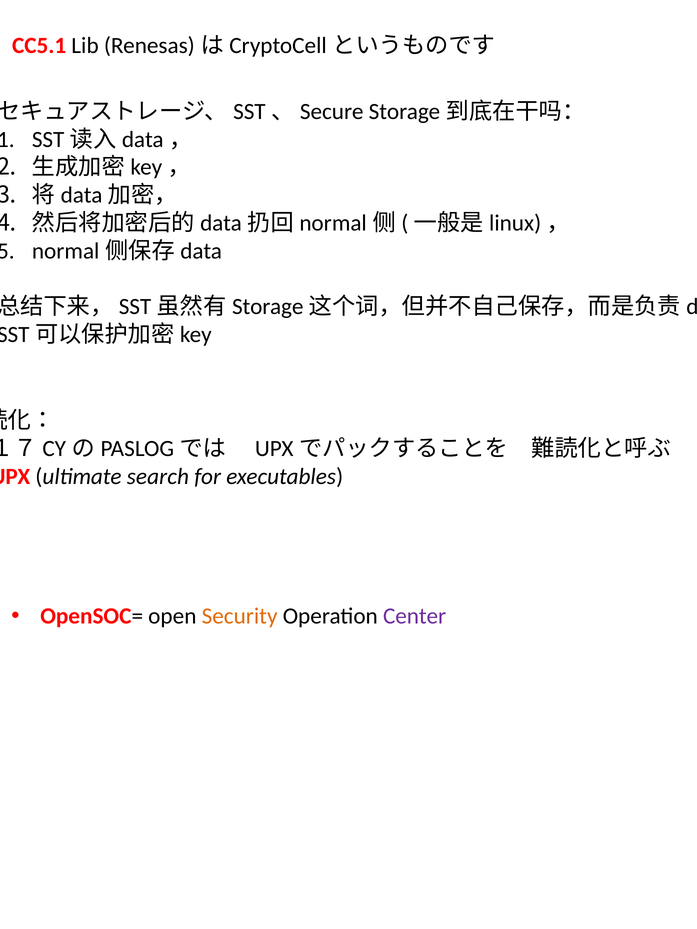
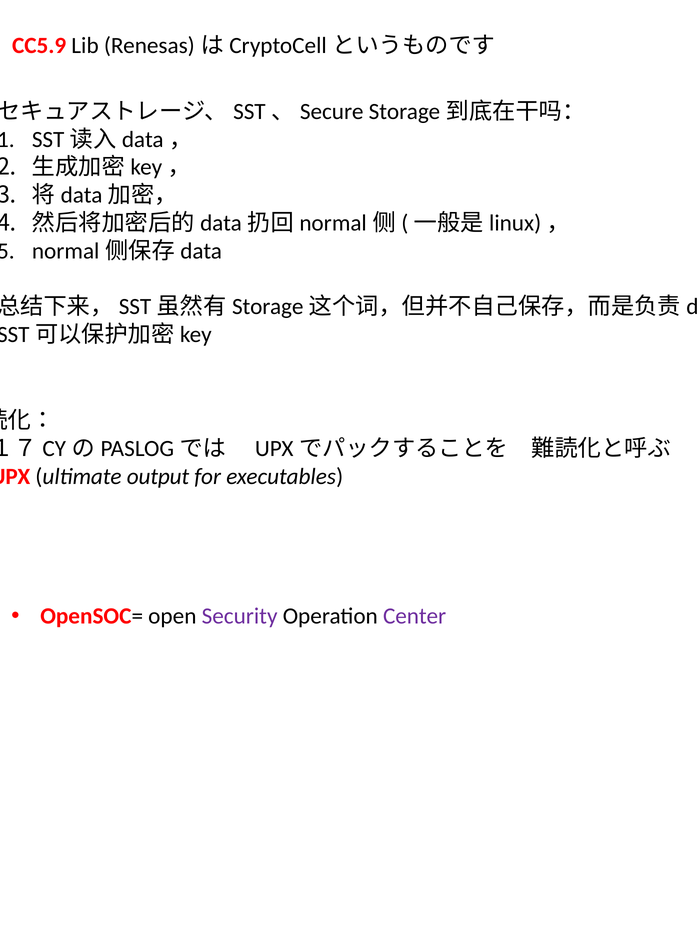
CC5.1: CC5.1 -> CC5.9 (39, 46)
search: search -> output (158, 477)
Security colour: orange -> purple (240, 616)
